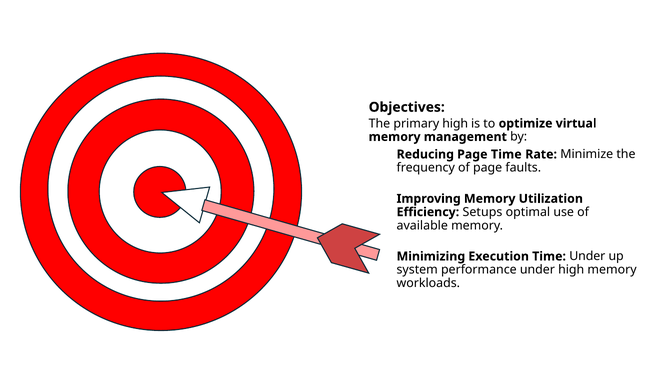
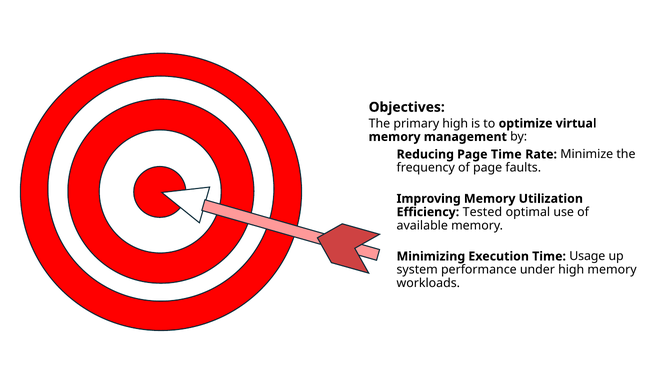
Setups: Setups -> Tested (482, 212)
Time Under: Under -> Usage (587, 256)
